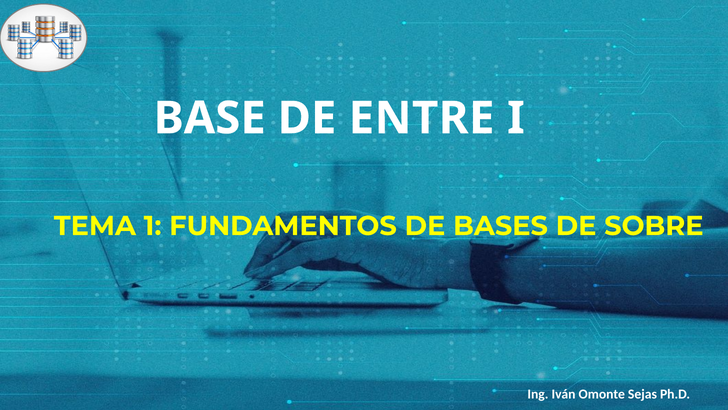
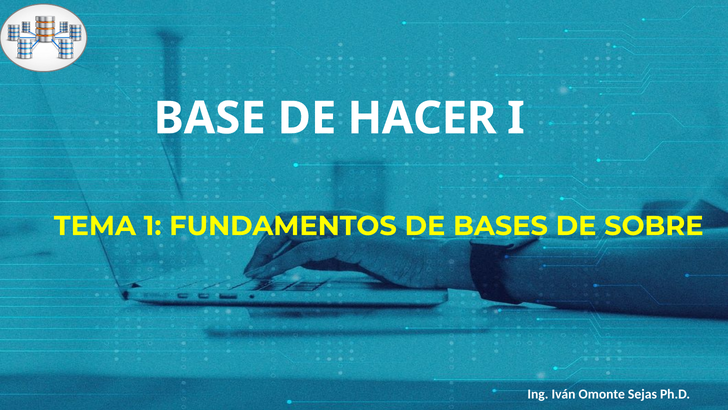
ENTRE: ENTRE -> HACER (422, 118)
